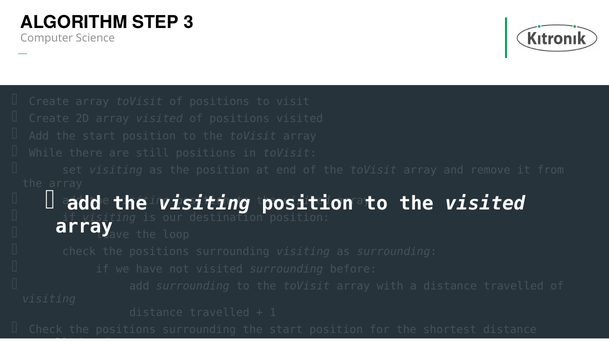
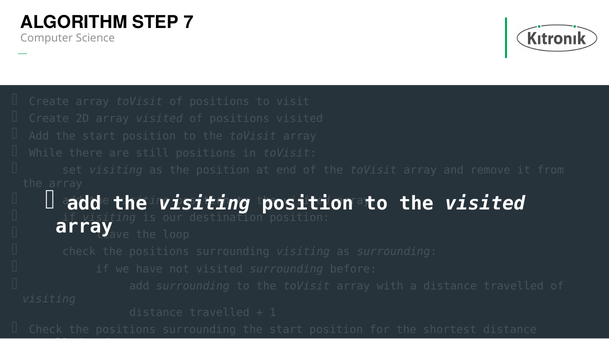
3: 3 -> 7 (188, 23)
